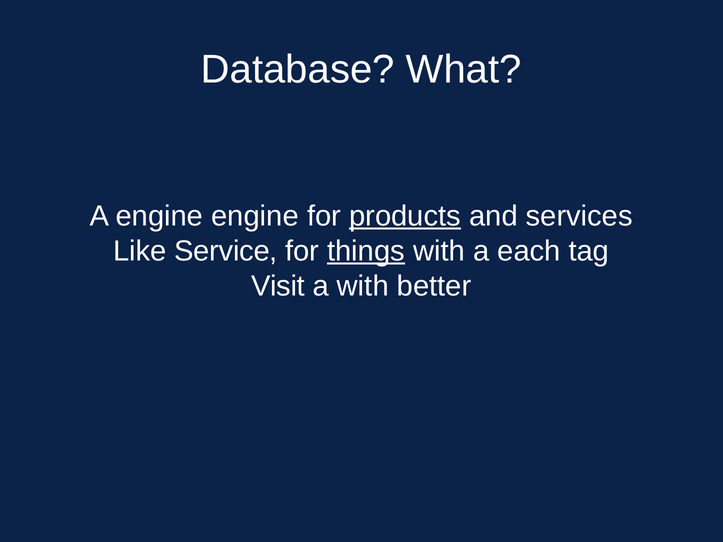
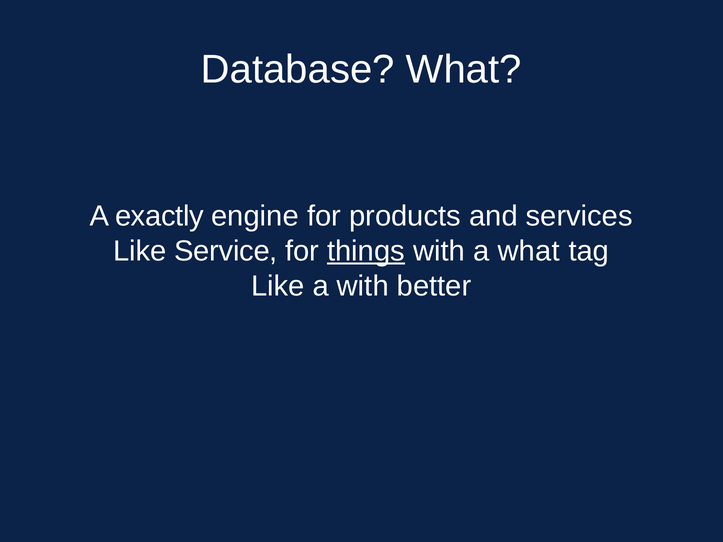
A engine: engine -> exactly (159, 216)
products underline: present -> none (405, 216)
a each: each -> what (529, 251)
Visit: Visit -> Like (278, 286)
